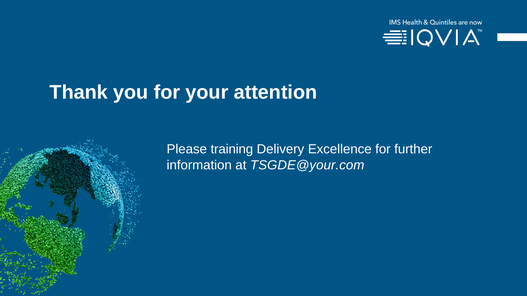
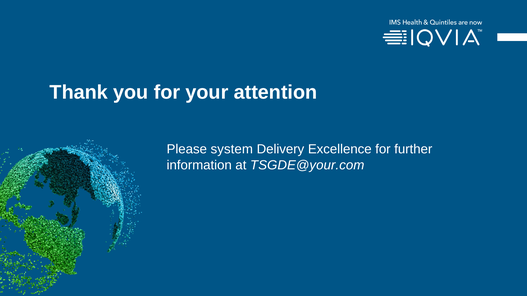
training: training -> system (232, 149)
